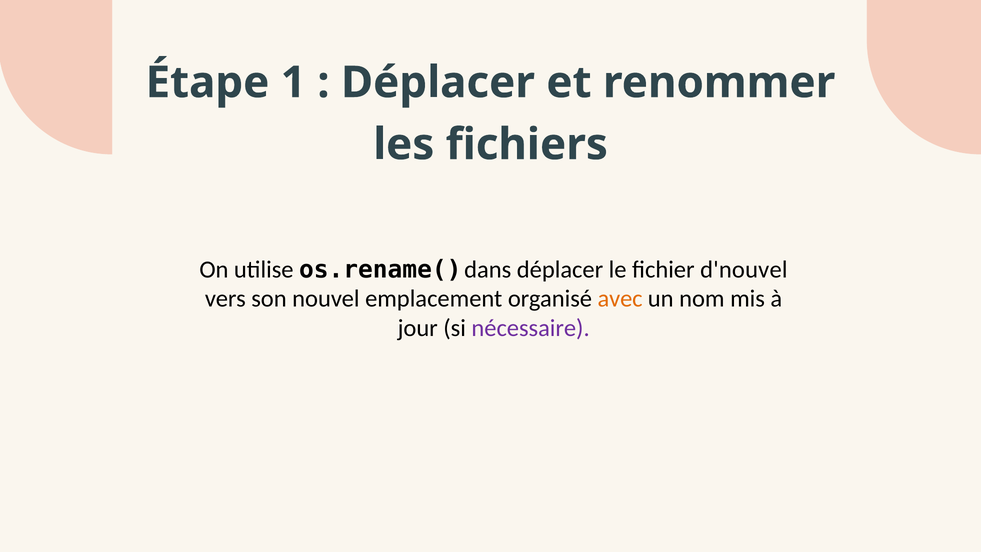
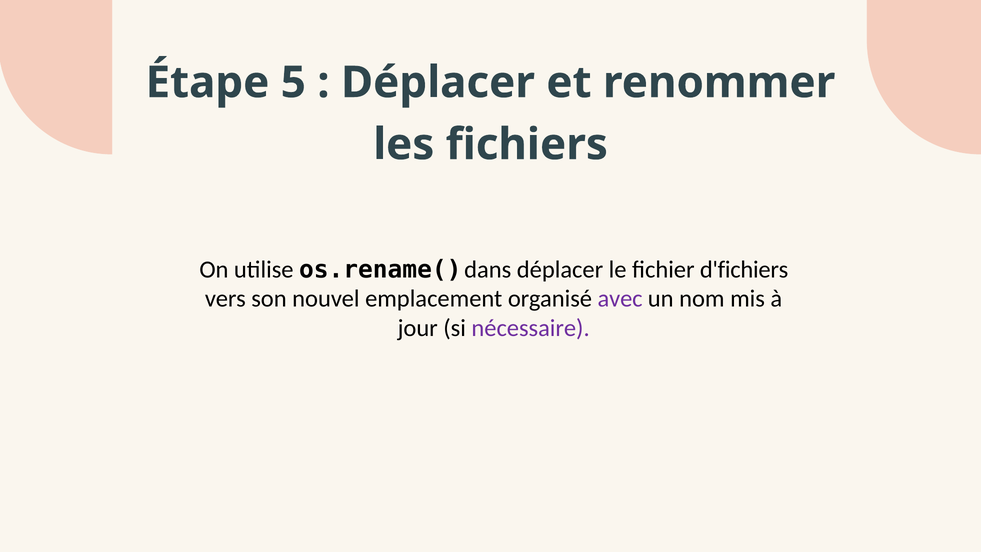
1: 1 -> 5 (293, 83)
d'nouvel: d'nouvel -> d'fichiers (744, 269)
avec colour: orange -> purple (620, 299)
